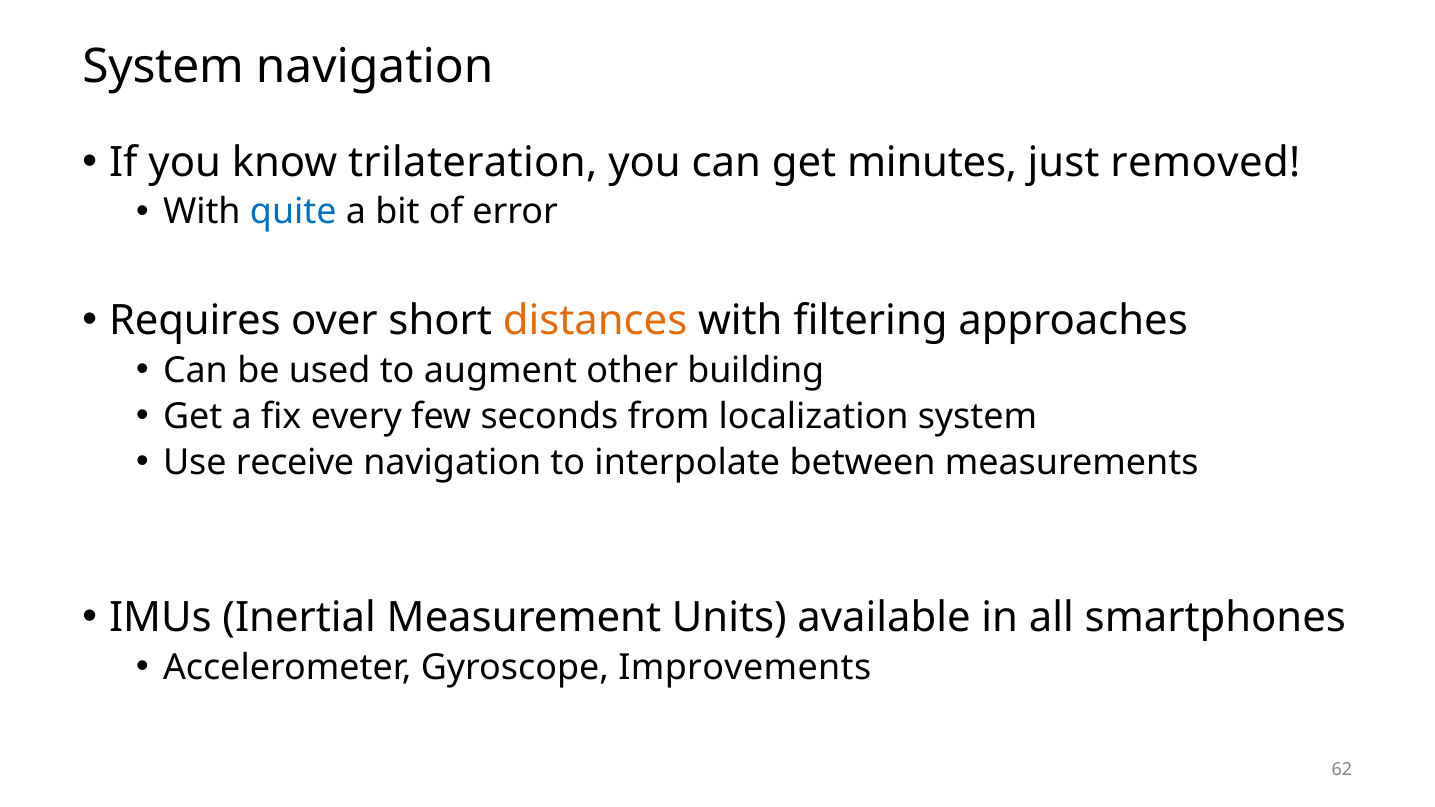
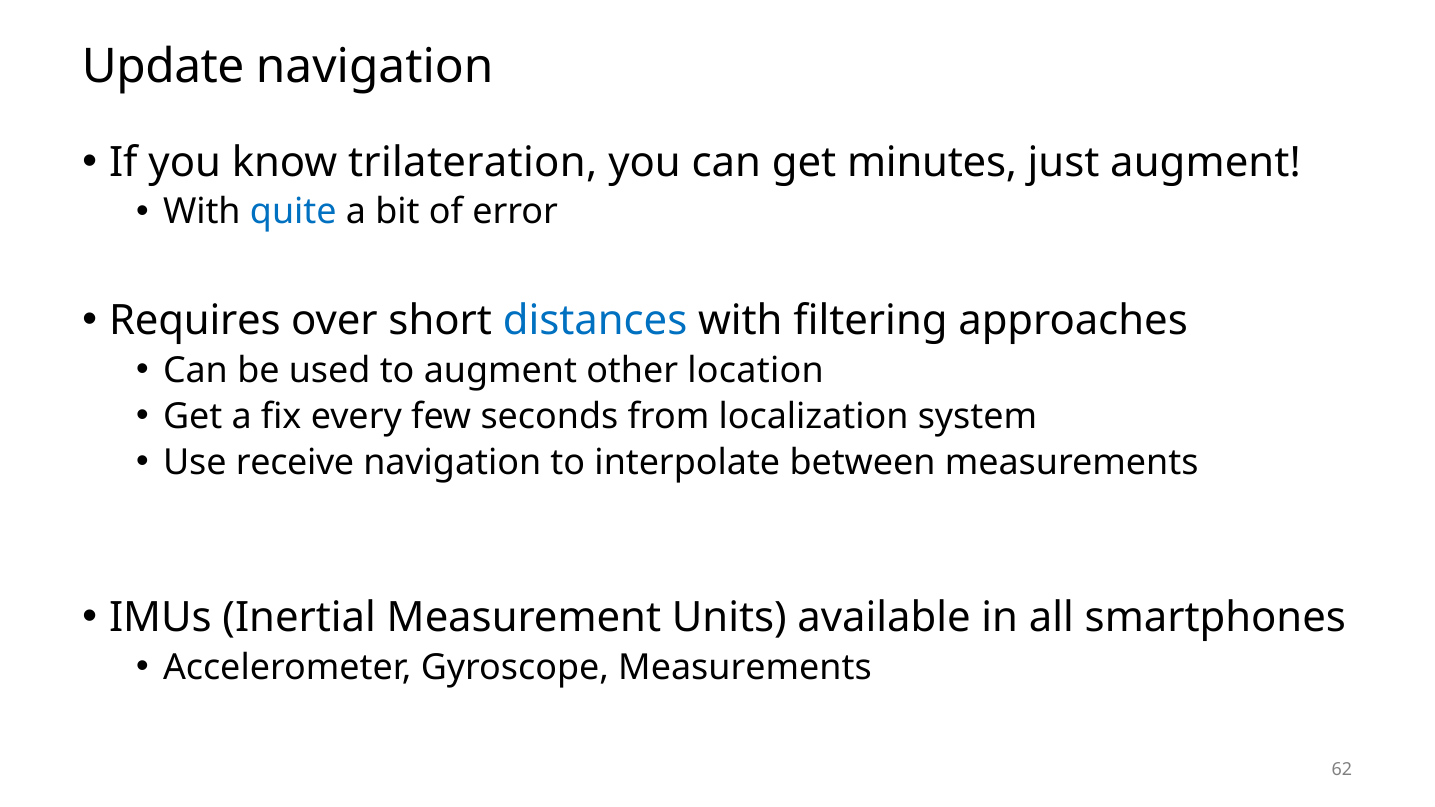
System: System -> Update (163, 67)
just removed: removed -> augment (1206, 162)
distances colour: orange -> blue (595, 321)
building: building -> location (756, 370)
Gyroscope Improvements: Improvements -> Measurements (745, 667)
